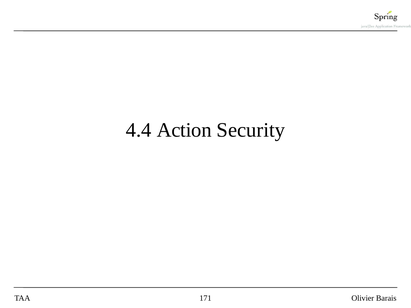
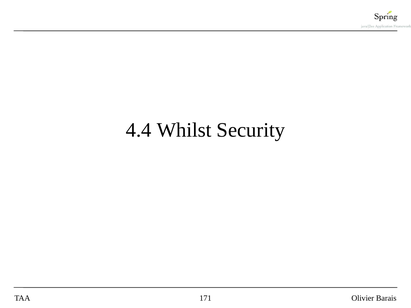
Action: Action -> Whilst (184, 130)
